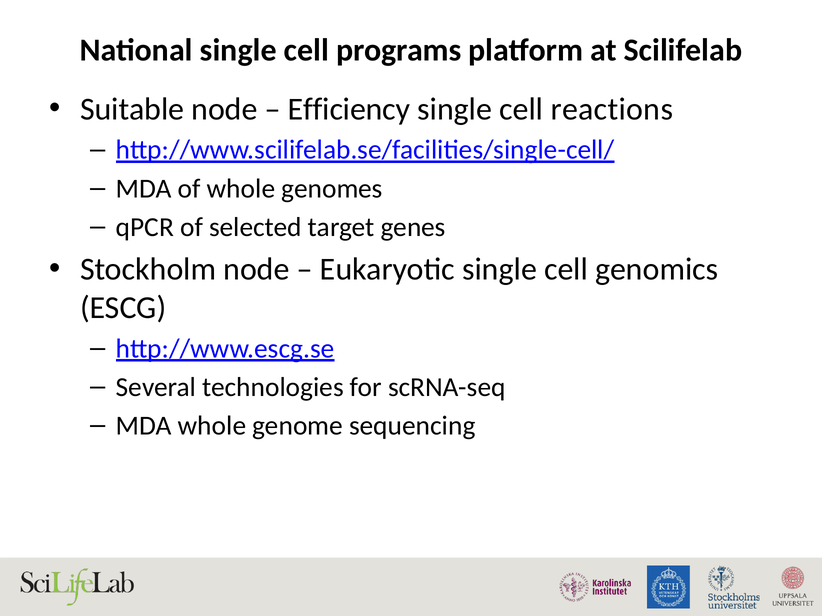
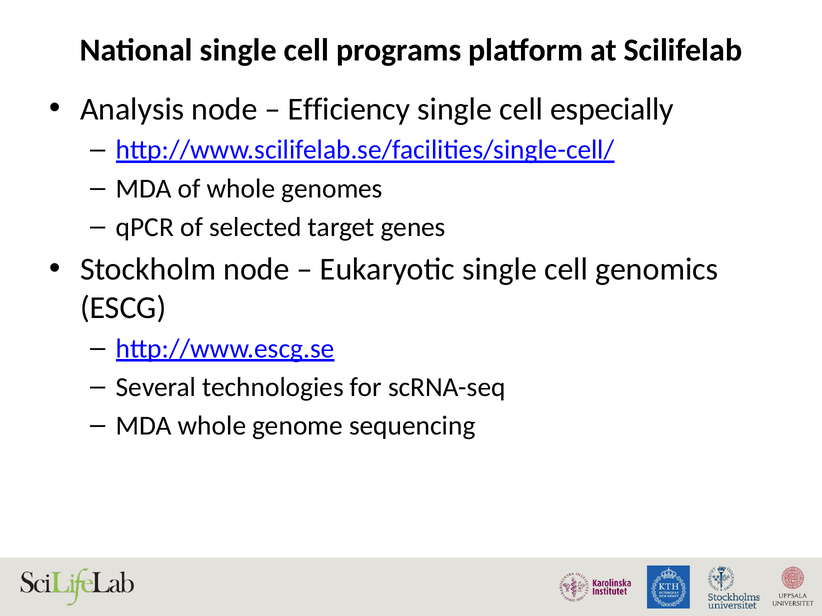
Suitable: Suitable -> Analysis (132, 109)
reactions: reactions -> especially (612, 109)
